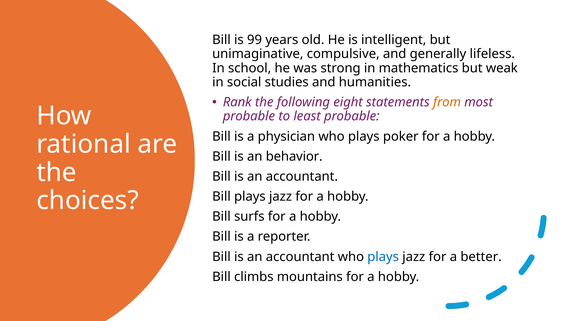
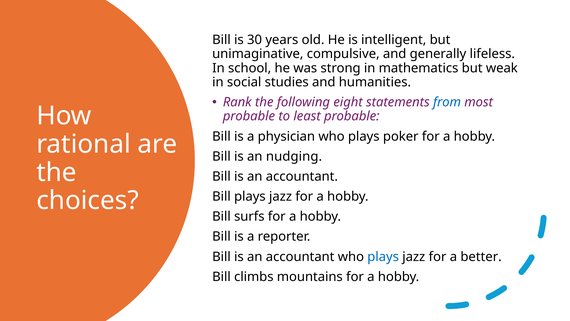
99: 99 -> 30 (255, 40)
from colour: orange -> blue (447, 102)
behavior: behavior -> nudging (294, 156)
